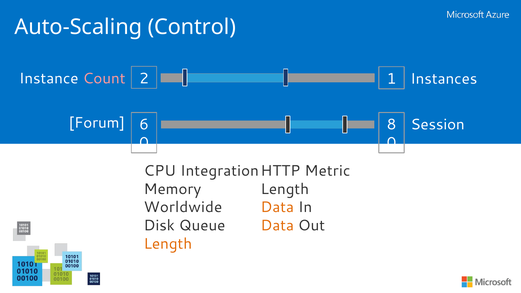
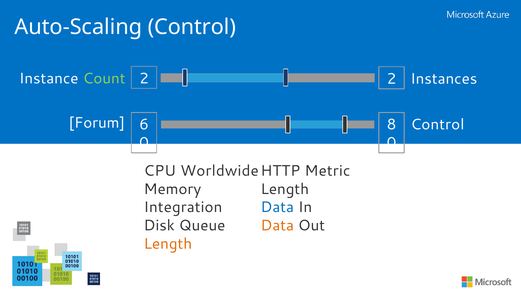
Count colour: pink -> light green (104, 78)
2 1: 1 -> 2 (391, 79)
Session: Session -> Control (437, 125)
Integration: Integration -> Worldwide (219, 171)
Worldwide: Worldwide -> Integration (183, 207)
Data colour: orange -> blue (277, 207)
